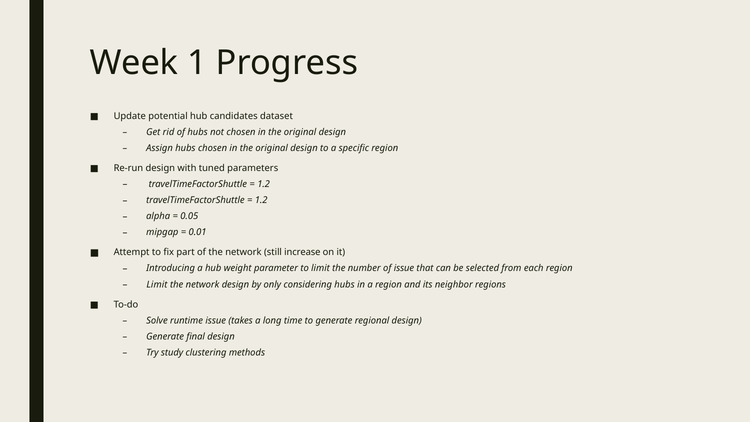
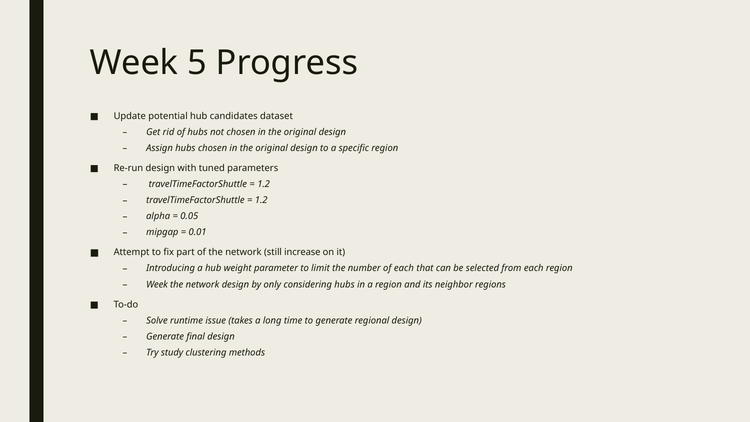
1: 1 -> 5 (197, 63)
of issue: issue -> each (404, 268)
Limit: Limit -> Week (157, 284)
